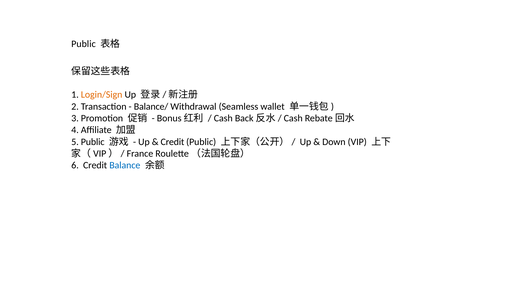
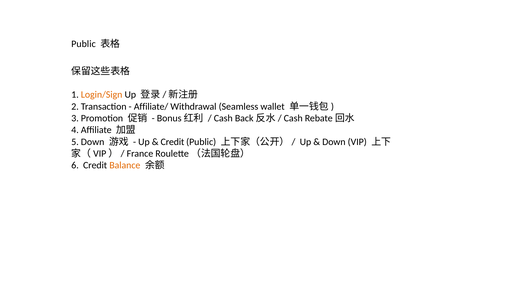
Balance/: Balance/ -> Affiliate/ (151, 106)
5 Public: Public -> Down (93, 142)
Balance colour: blue -> orange (125, 165)
